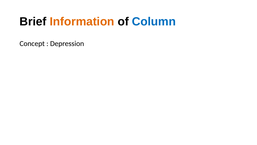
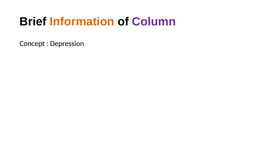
Column colour: blue -> purple (154, 22)
